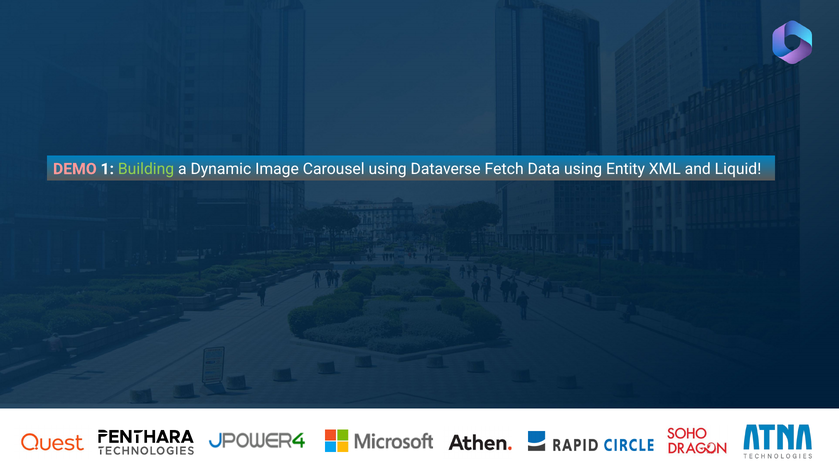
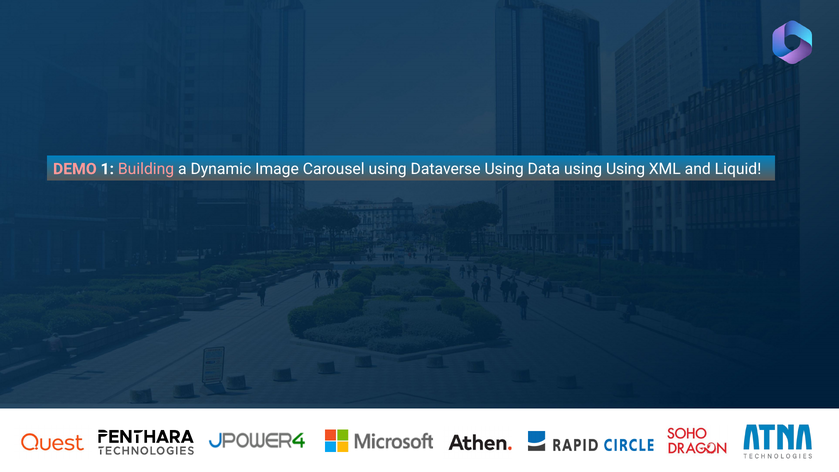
Building colour: light green -> pink (146, 169)
Dataverse Fetch: Fetch -> Using (504, 169)
using Entity: Entity -> Using (626, 169)
